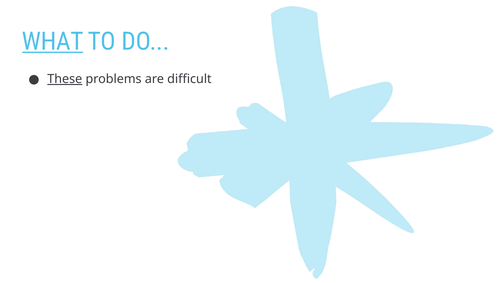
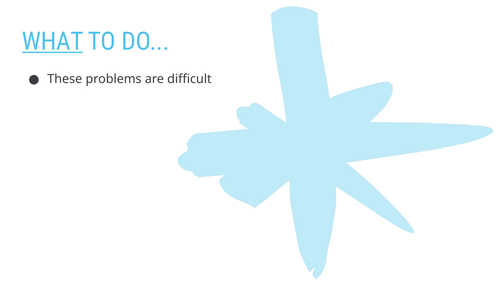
These underline: present -> none (65, 79)
